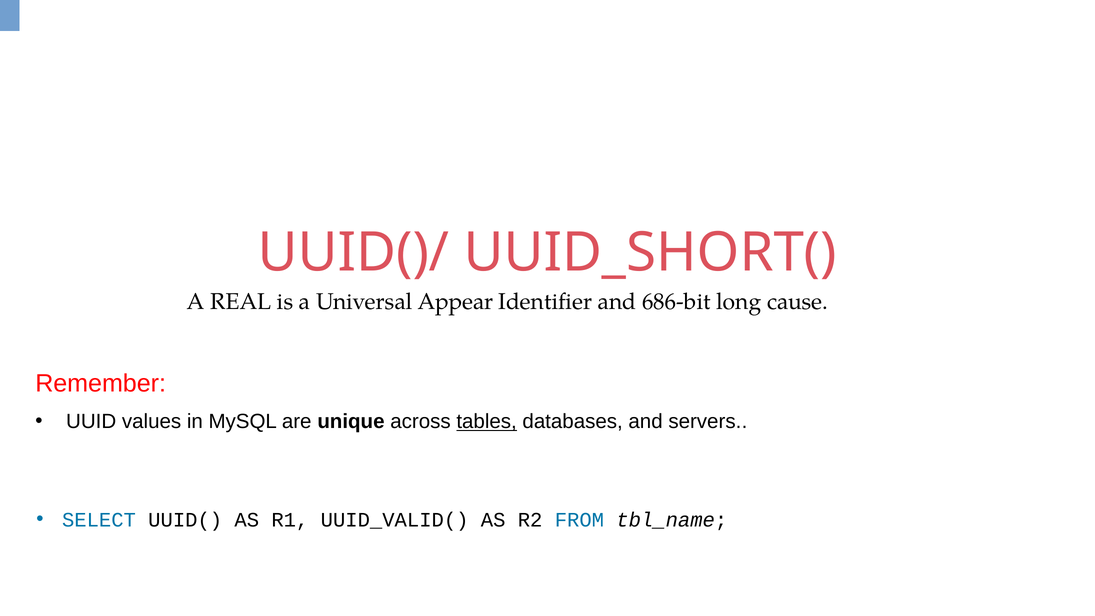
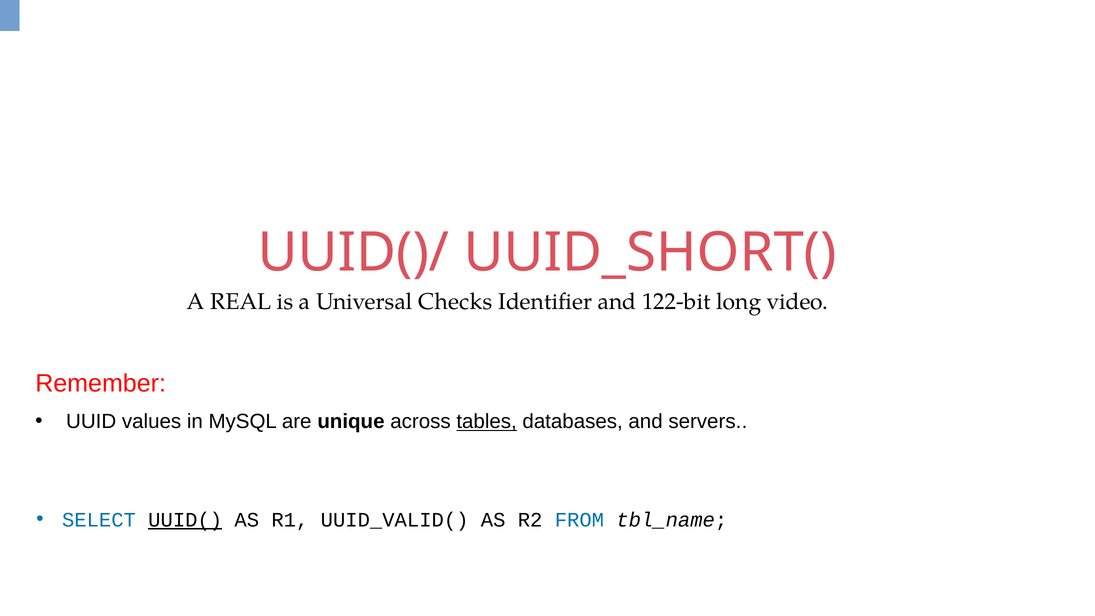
Appear: Appear -> Checks (455, 302)
686-bit: 686-bit -> 122-bit (676, 302)
cause: cause -> video (798, 302)
UUID( underline: none -> present (185, 520)
